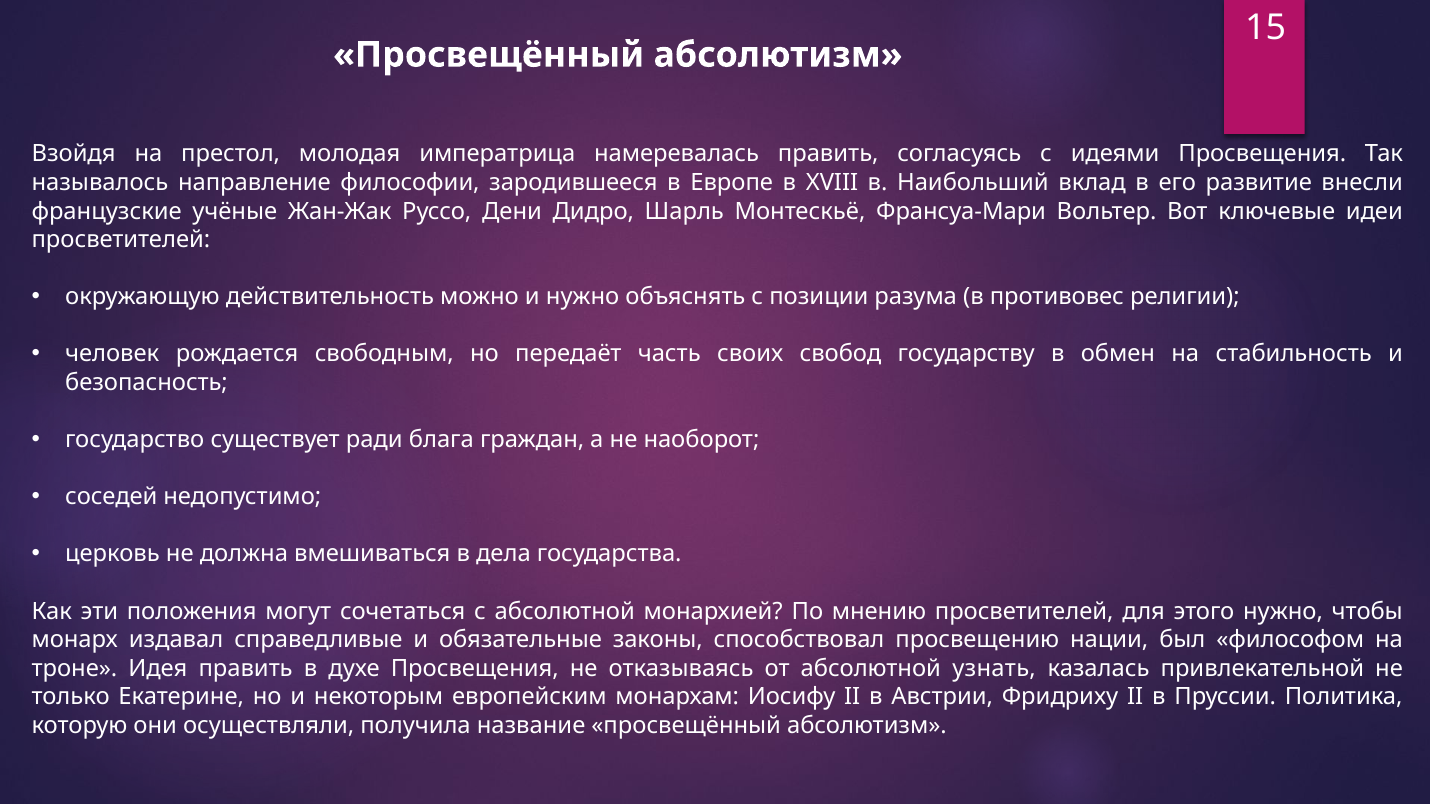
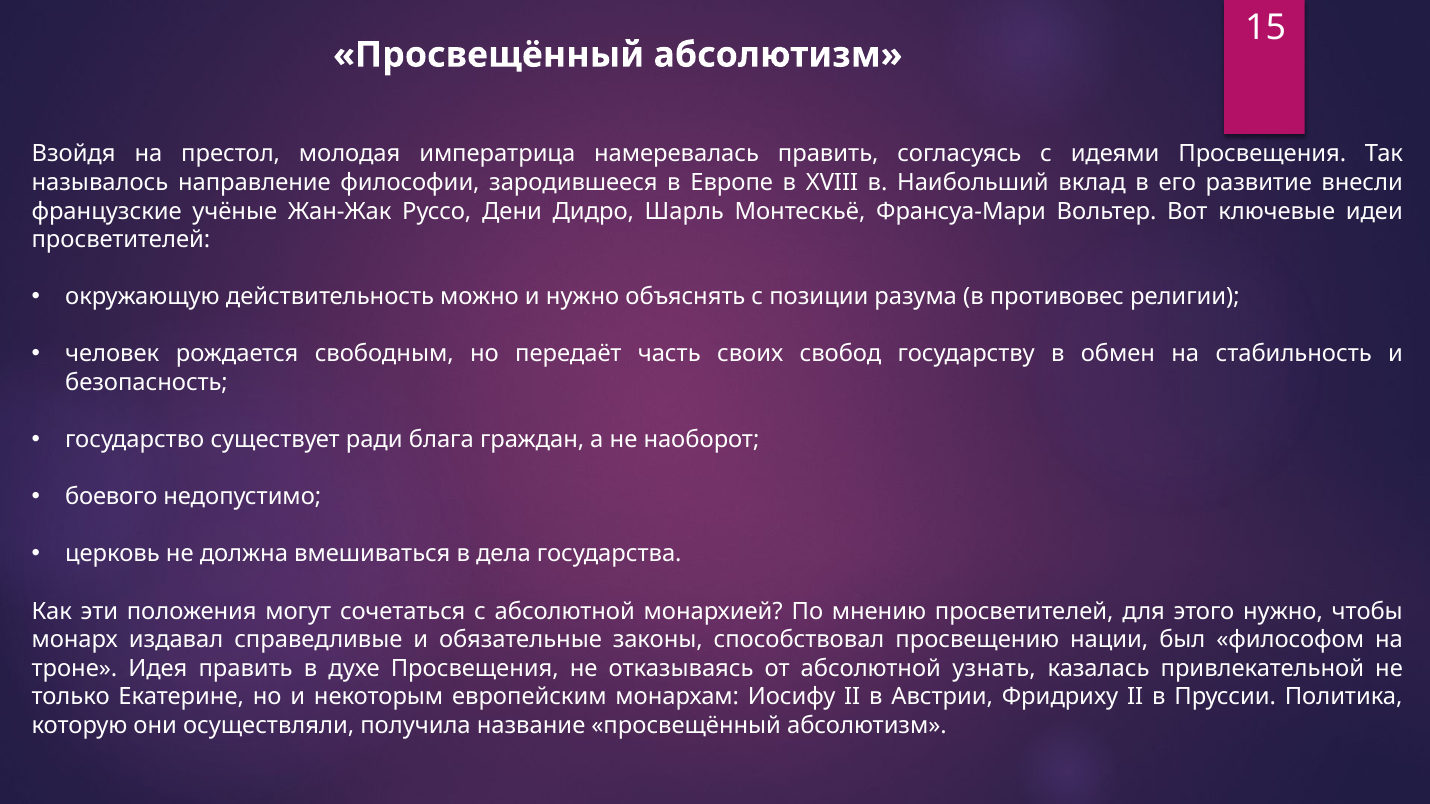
соседей: соседей -> боевого (111, 497)
